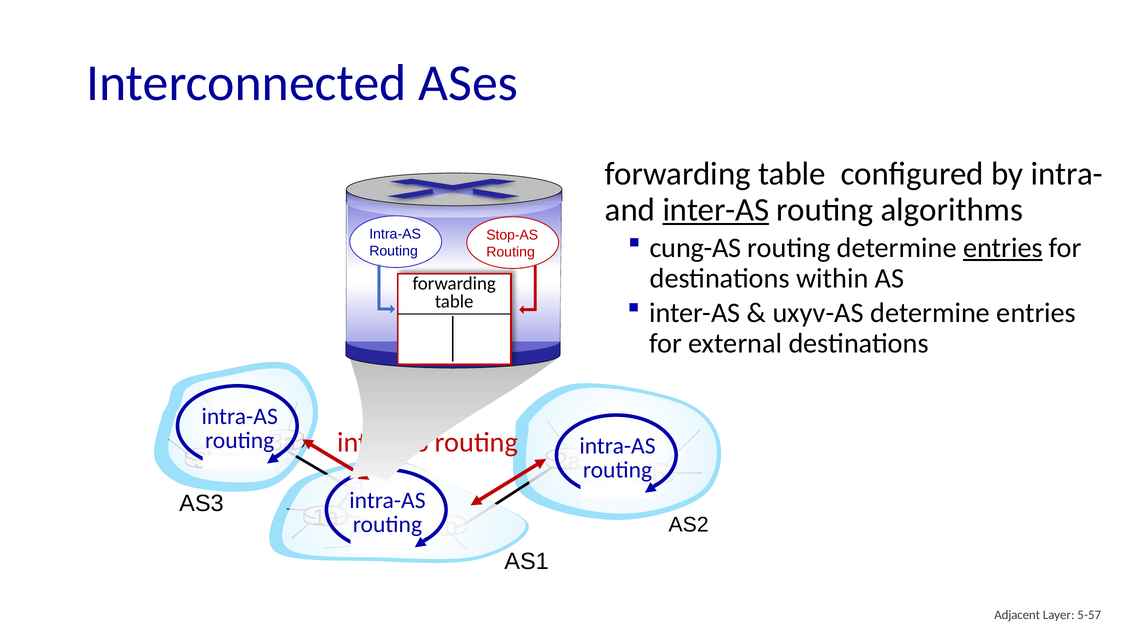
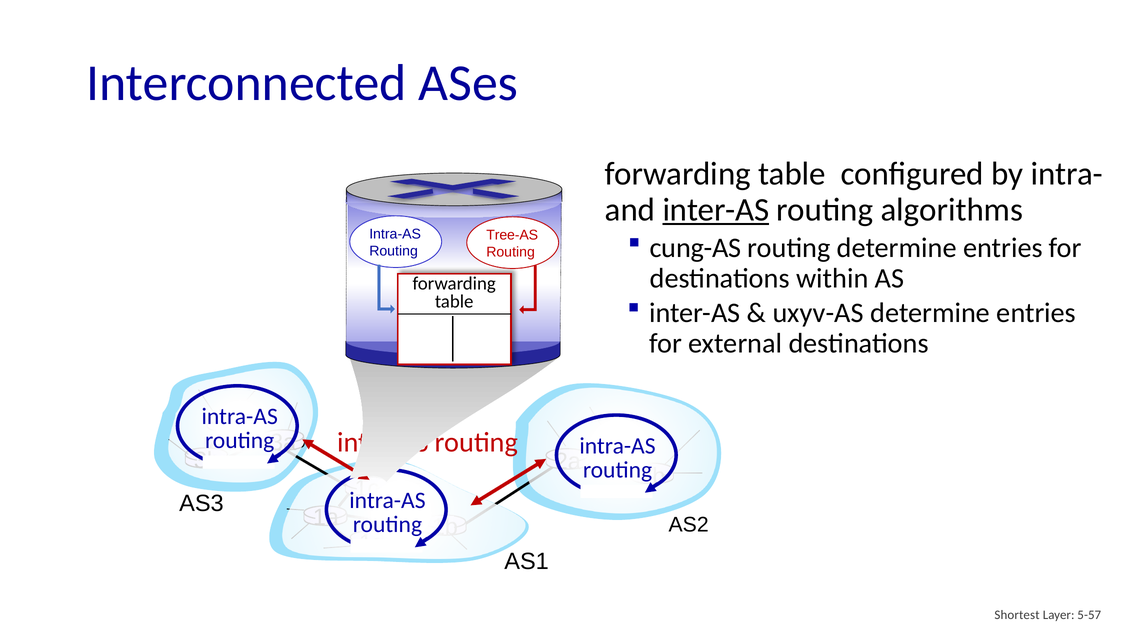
Stop-AS: Stop-AS -> Tree-AS (512, 235)
entries underline: present -> none (1003, 248)
Adjacent: Adjacent -> Shortest (1017, 615)
